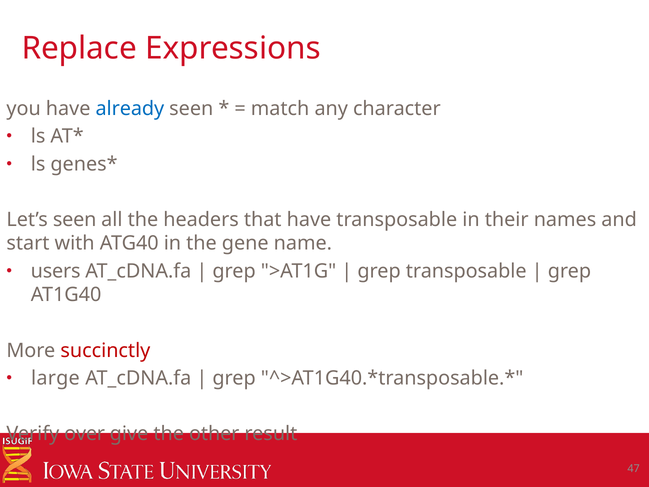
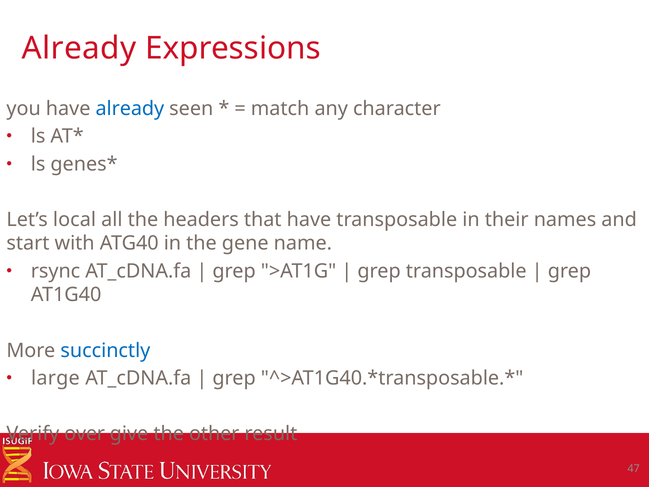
Replace: Replace -> Already (79, 48)
Let’s seen: seen -> local (75, 219)
users: users -> rsync (56, 271)
succinctly colour: red -> blue (105, 350)
